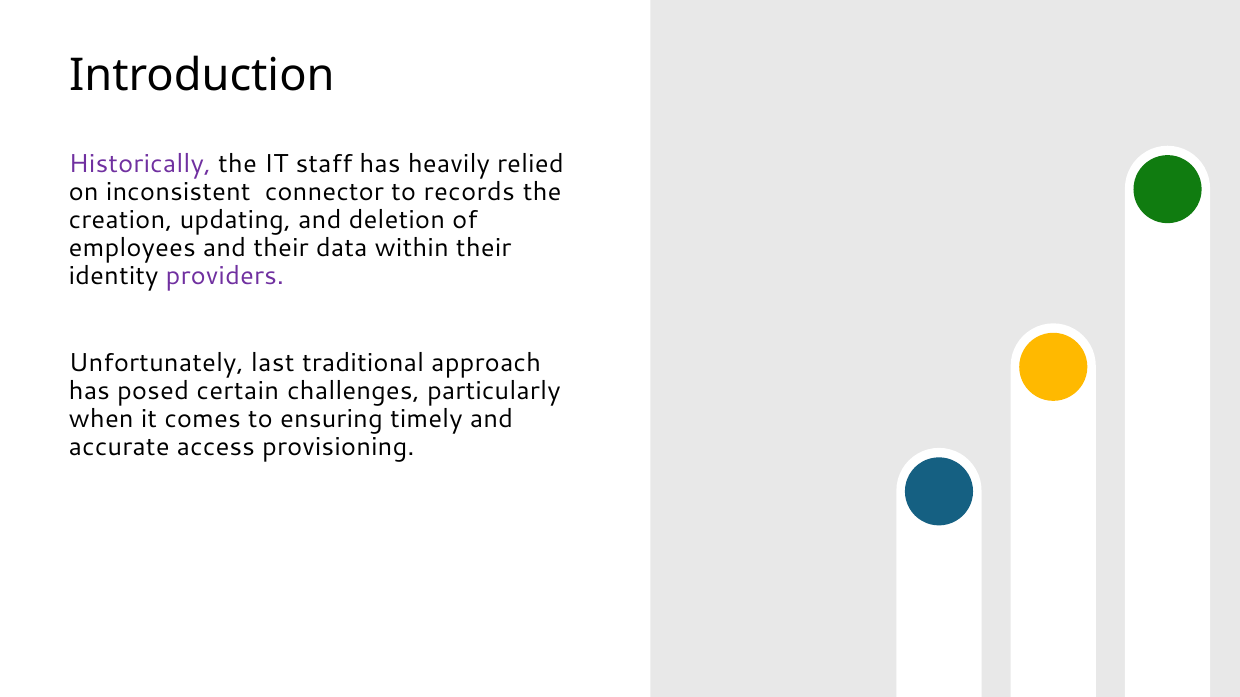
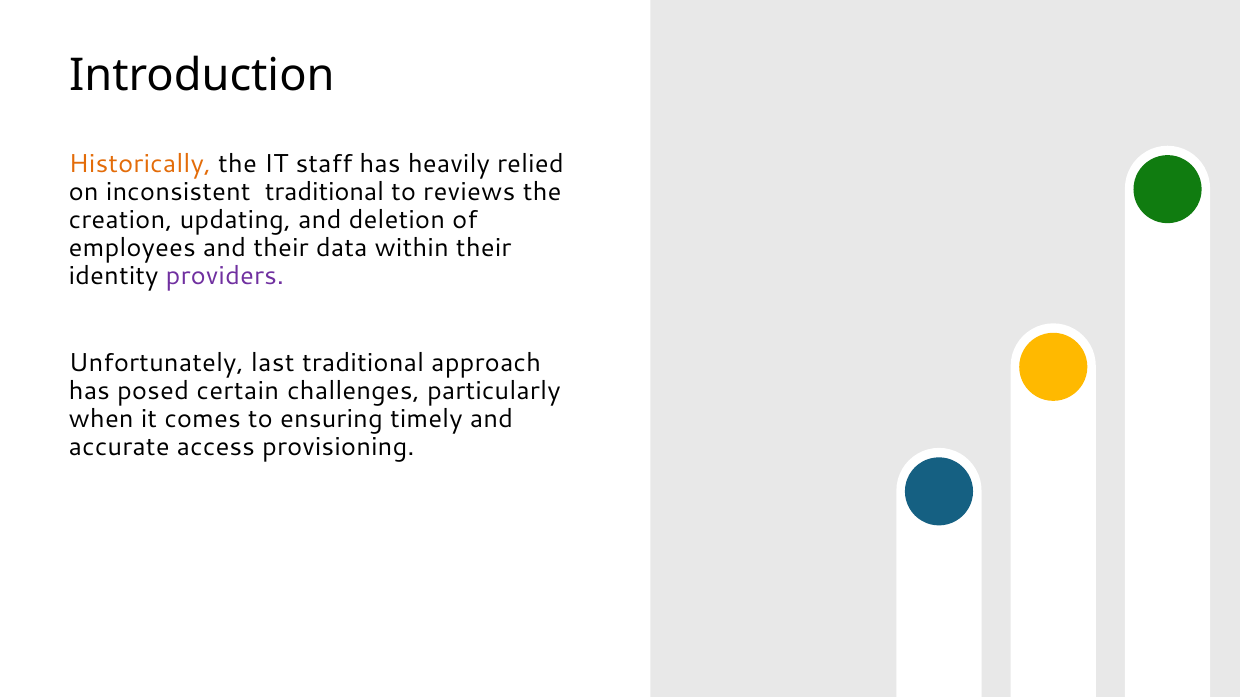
Historically colour: purple -> orange (140, 164)
inconsistent connector: connector -> traditional (325, 192)
records: records -> reviews (469, 192)
